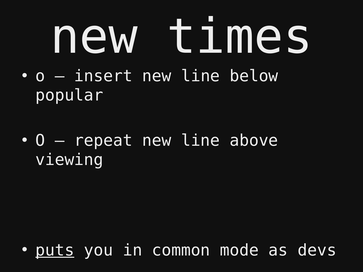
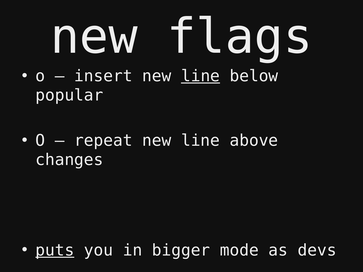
times: times -> flags (240, 37)
line underline: none -> present (201, 76)
viewing: viewing -> changes (69, 160)
common: common -> bigger (181, 250)
